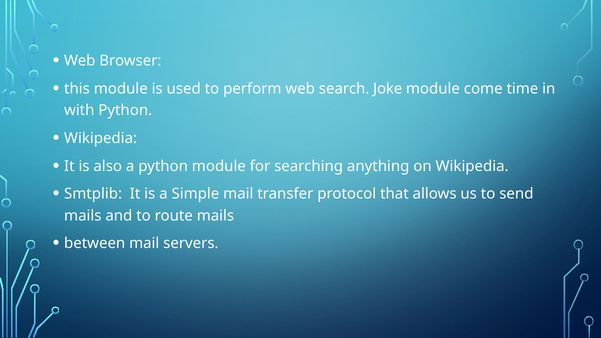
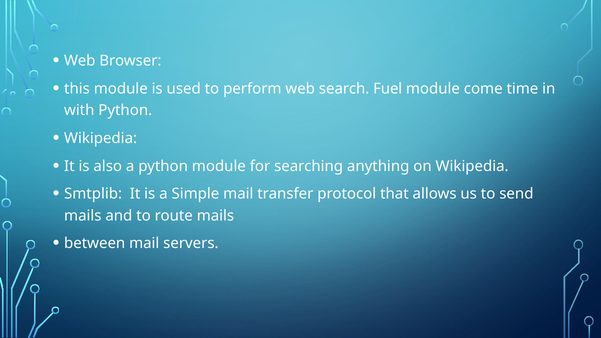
Joke: Joke -> Fuel (388, 89)
